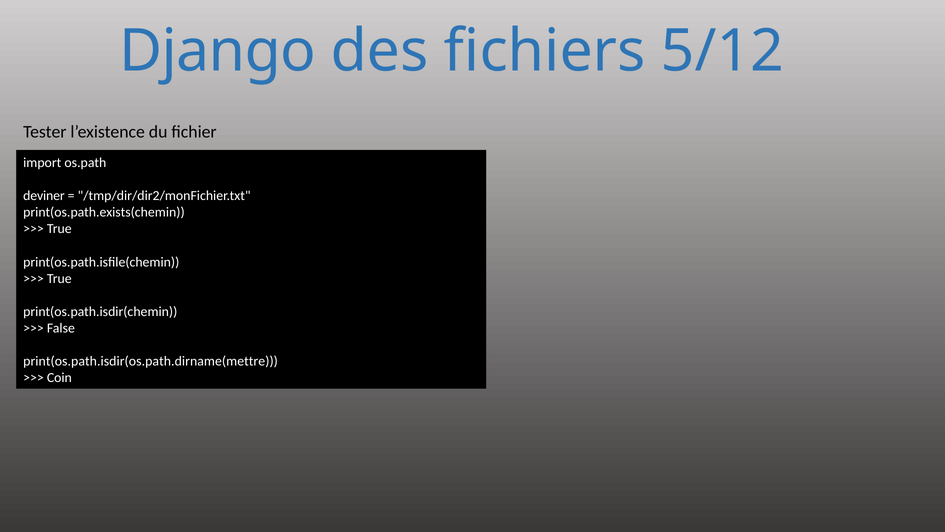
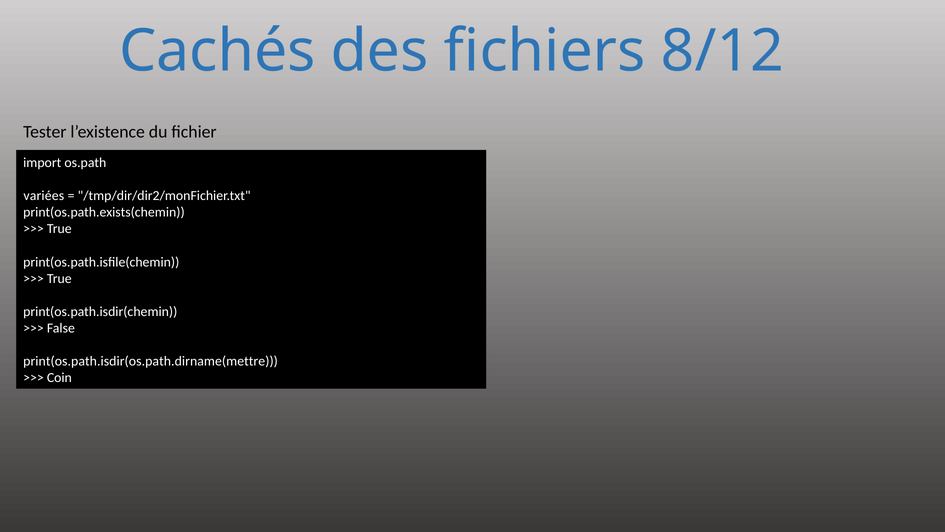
Django: Django -> Cachés (217, 51)
5/12: 5/12 -> 8/12 (723, 51)
deviner: deviner -> variées (44, 196)
